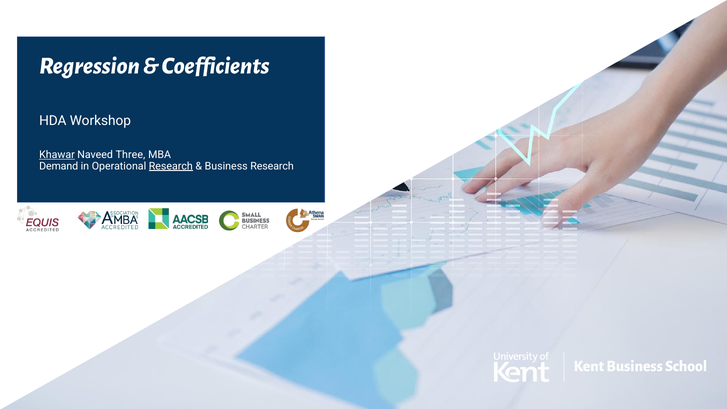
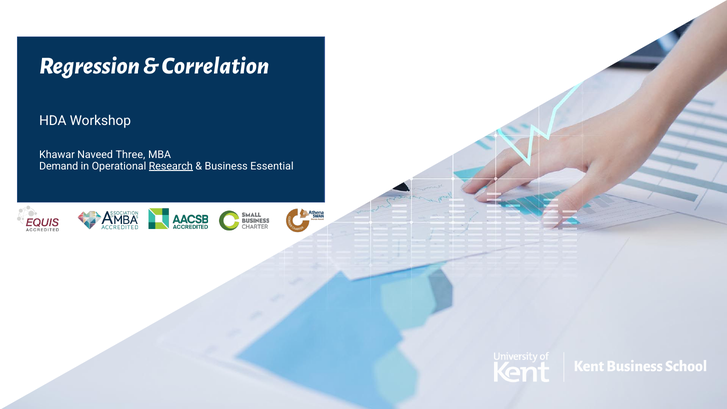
Coefficients: Coefficients -> Correlation (215, 66)
Khawar underline: present -> none (57, 155)
Business Research: Research -> Essential (272, 166)
